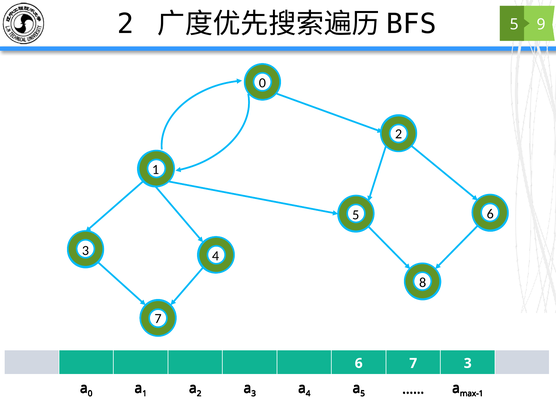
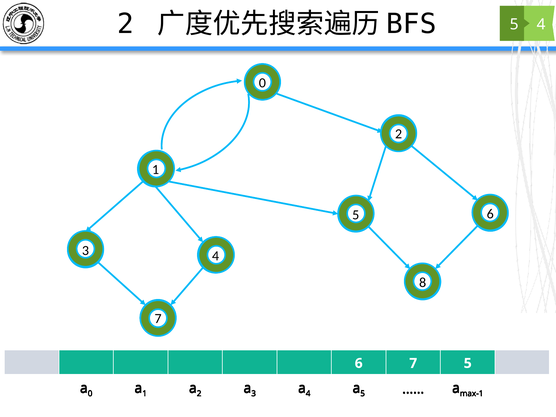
9: 9 -> 4 (541, 24)
3: 3 -> 5 (468, 363)
